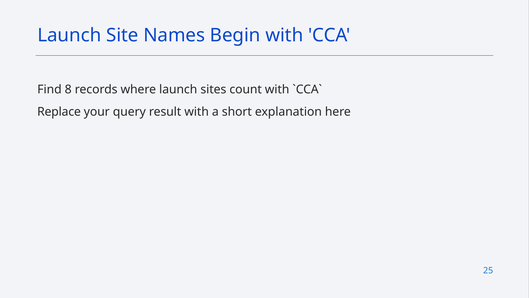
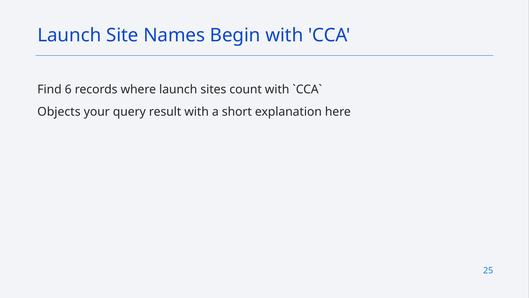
8: 8 -> 6 (68, 89)
Replace: Replace -> Objects (59, 112)
